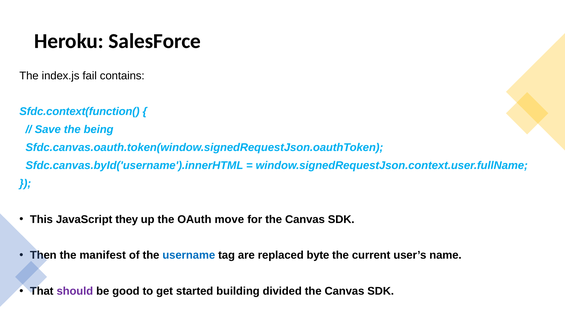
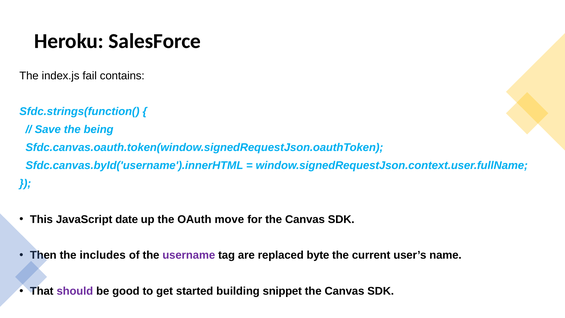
Sfdc.context(function(: Sfdc.context(function( -> Sfdc.strings(function( (79, 112)
they: they -> date (127, 219)
manifest: manifest -> includes (103, 255)
username colour: blue -> purple (189, 255)
divided: divided -> snippet (282, 291)
